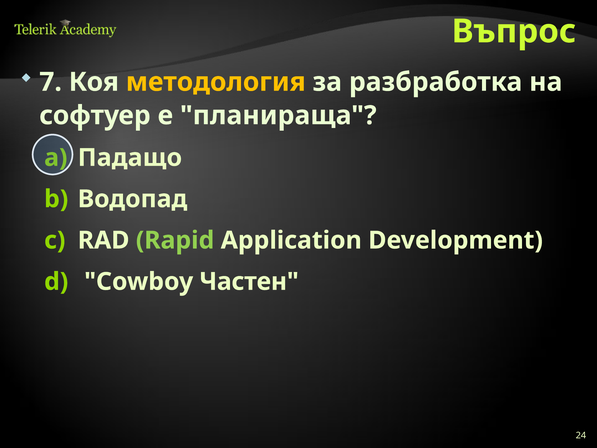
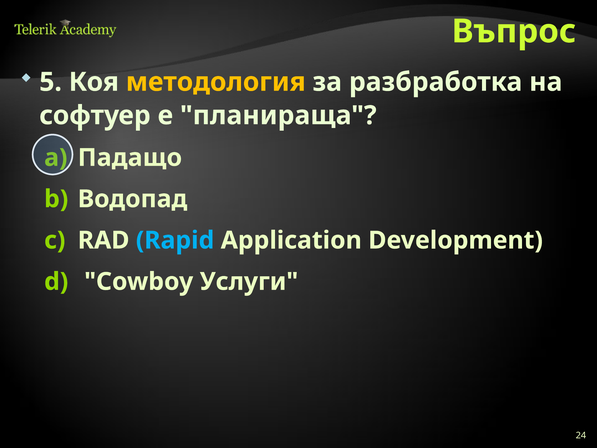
7: 7 -> 5 (51, 82)
Rapid colour: light green -> light blue (175, 240)
Частен: Частен -> Услуги (249, 281)
